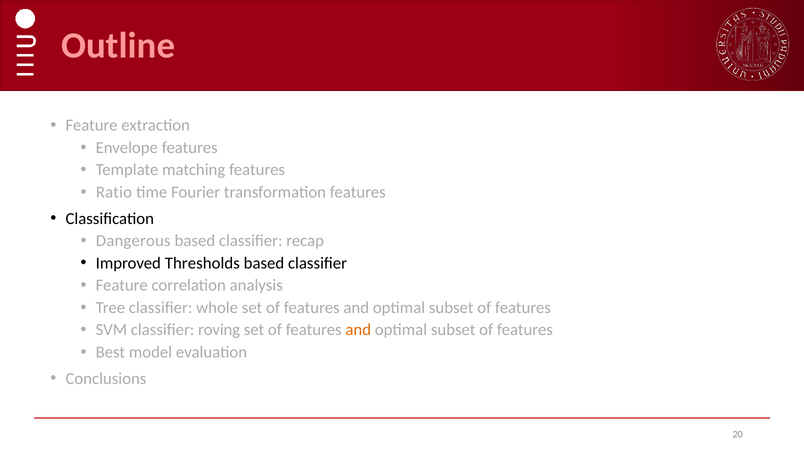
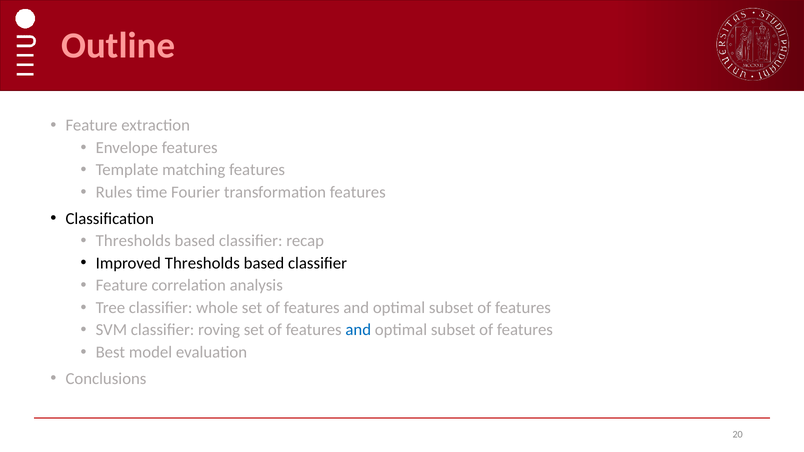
Ratio: Ratio -> Rules (114, 192)
Dangerous: Dangerous -> Thresholds (133, 241)
and colour: orange -> blue (358, 330)
